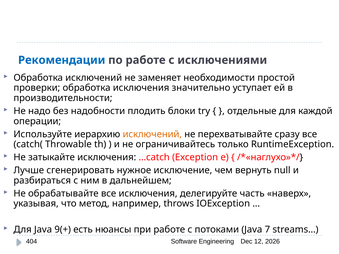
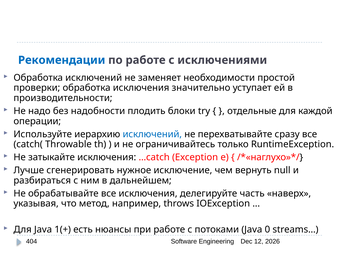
исключений colour: orange -> blue (152, 134)
9(+: 9(+ -> 1(+ (63, 230)
7: 7 -> 0 (267, 230)
